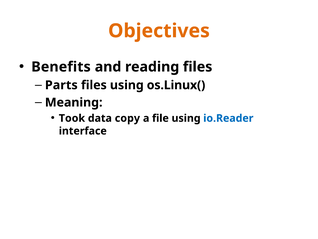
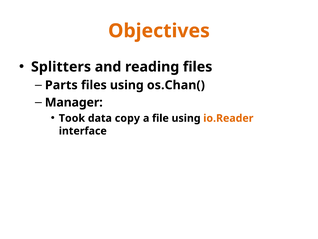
Benefits: Benefits -> Splitters (61, 67)
os.Linux(: os.Linux( -> os.Chan( (176, 85)
Meaning: Meaning -> Manager (74, 102)
io.Reader colour: blue -> orange (228, 118)
